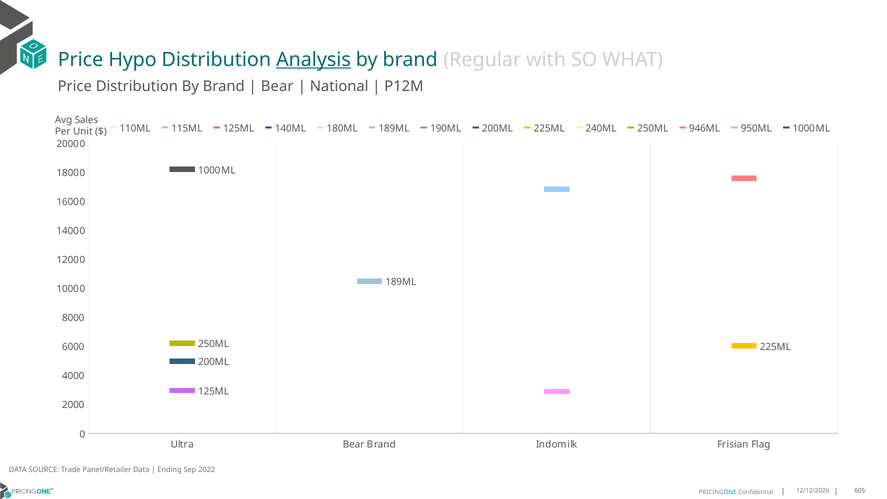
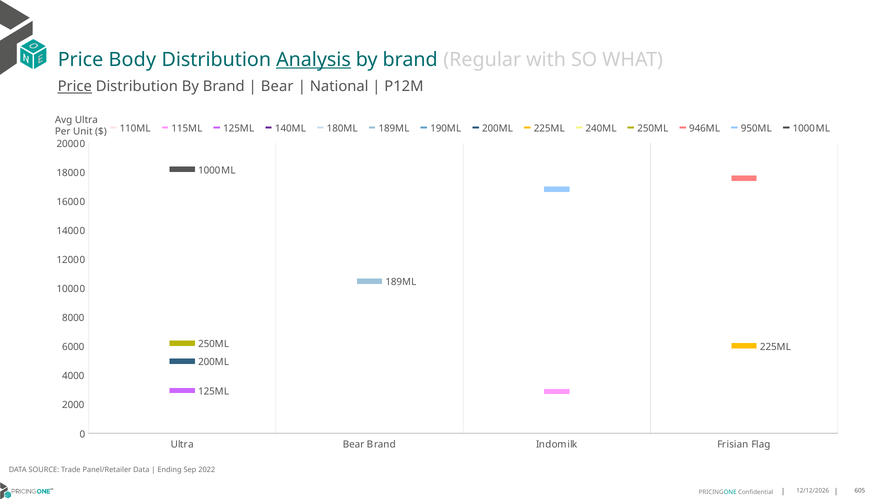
Hypo: Hypo -> Body (132, 60)
Price underline: none -> present (75, 86)
Avg Sales: Sales -> Ultra (86, 120)
